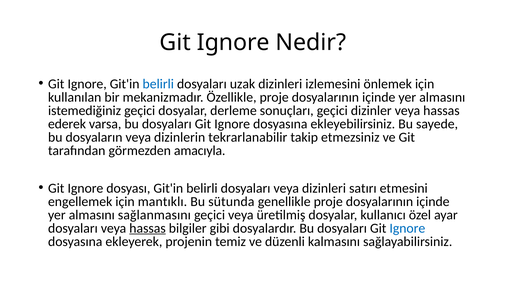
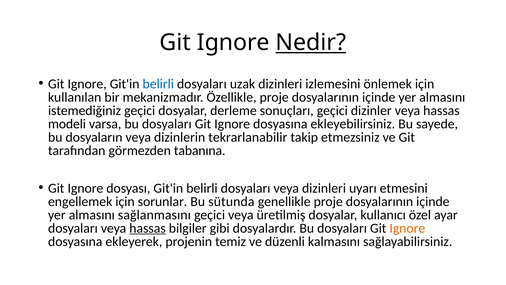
Nedir underline: none -> present (311, 43)
ederek: ederek -> modeli (67, 124)
amacıyla: amacıyla -> tabanına (200, 150)
satırı: satırı -> uyarı (363, 188)
mantıklı: mantıklı -> sorunlar (163, 201)
Ignore colour: blue -> orange (407, 228)
